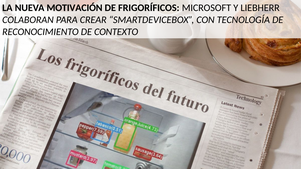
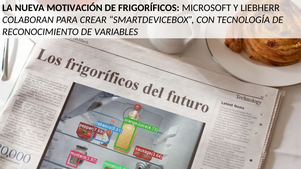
CONTEXTO: CONTEXTO -> VARIABLES (116, 32)
